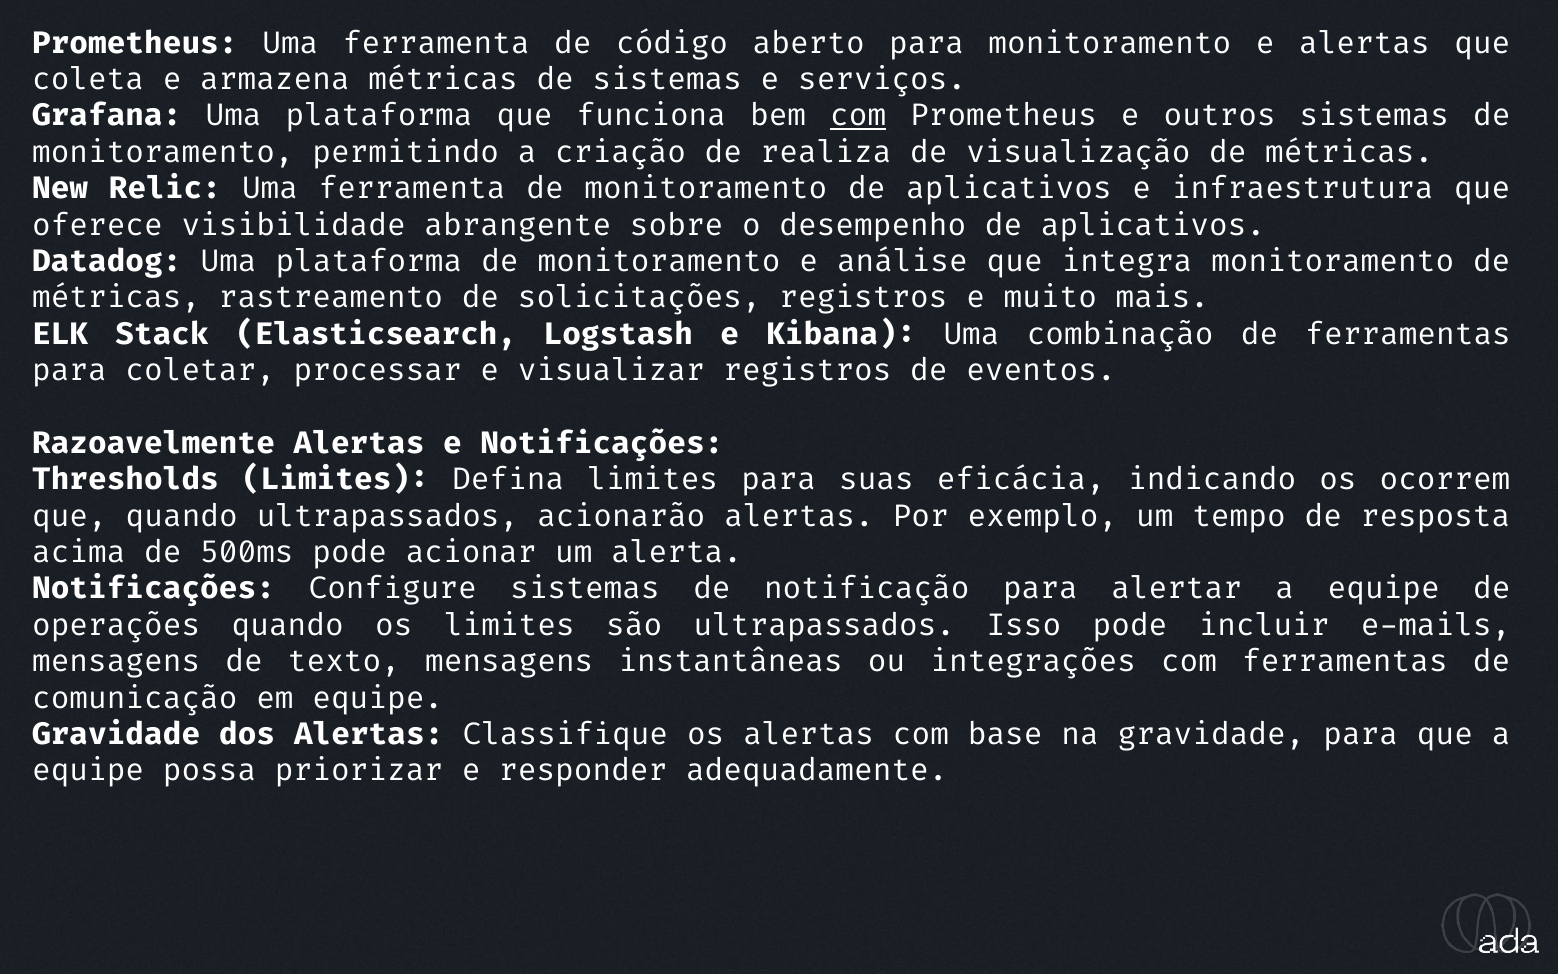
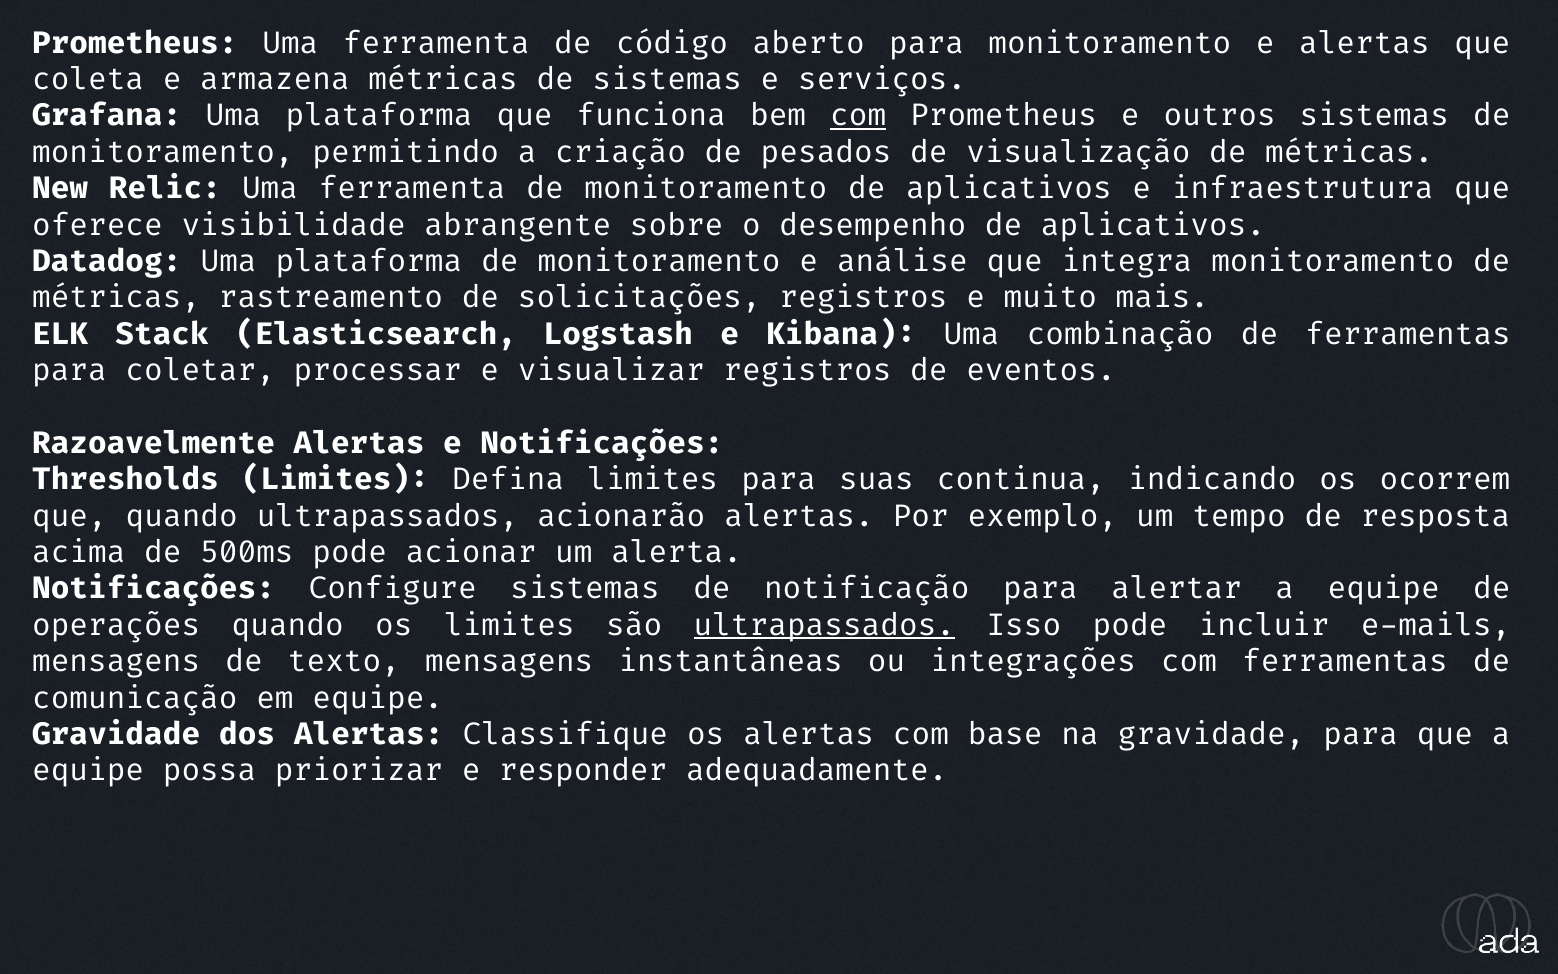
realiza: realiza -> pesados (826, 152)
eficácia: eficácia -> continua (1021, 480)
ultrapassados underline: none -> present (824, 625)
